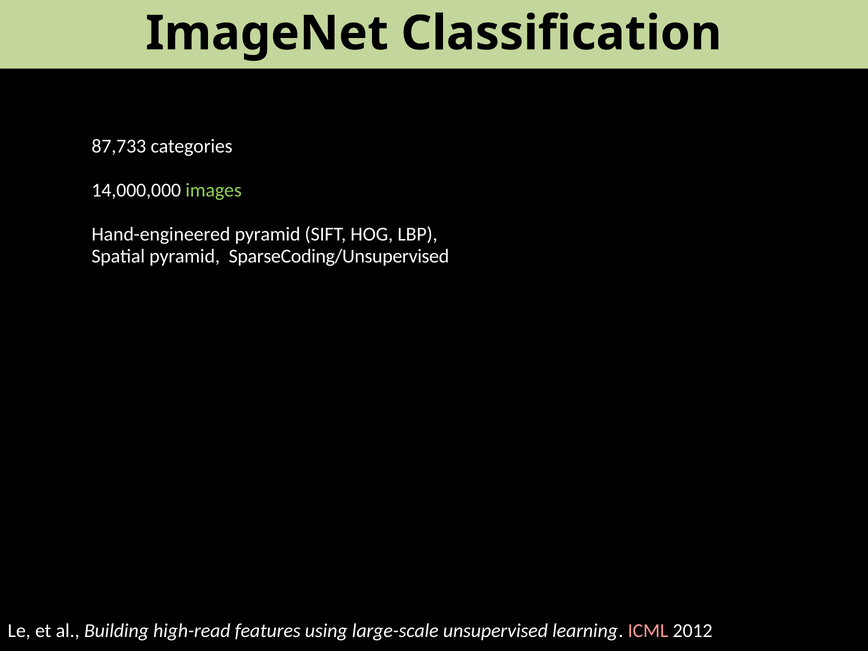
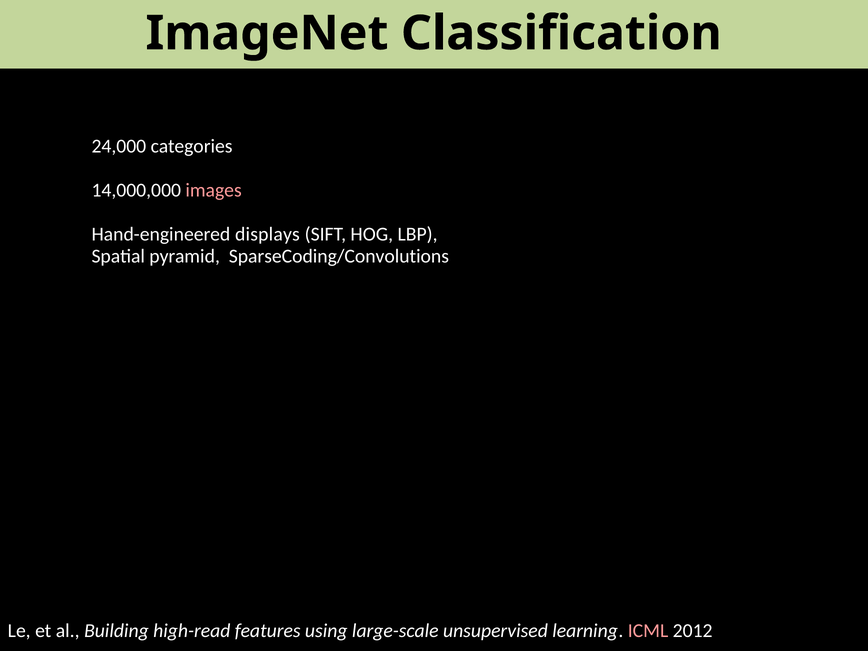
87,733: 87,733 -> 24,000 (119, 146)
images colour: light green -> pink (214, 190)
Hand-engineered pyramid: pyramid -> displays (267, 234)
SparseCoding/Unsupervised: SparseCoding/Unsupervised -> SparseCoding/Convolutions (339, 256)
